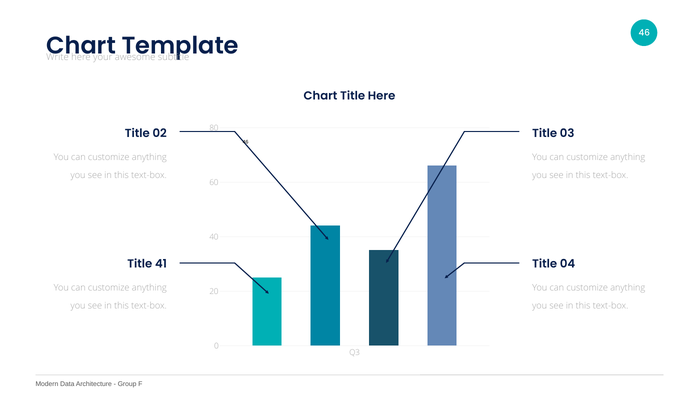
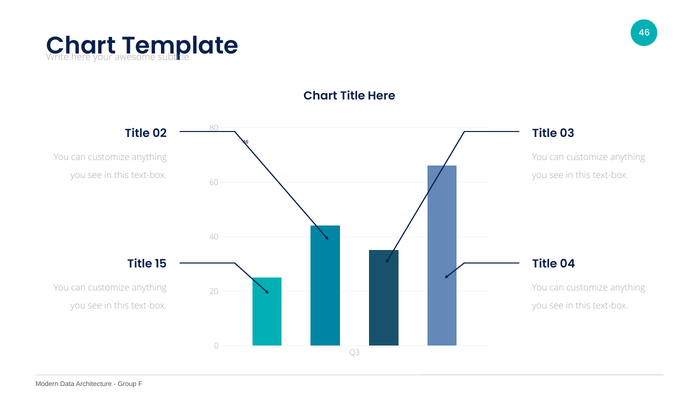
41: 41 -> 15 (161, 264)
